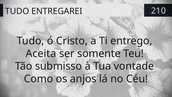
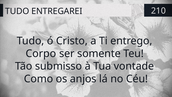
Aceita: Aceita -> Corpo (41, 53)
